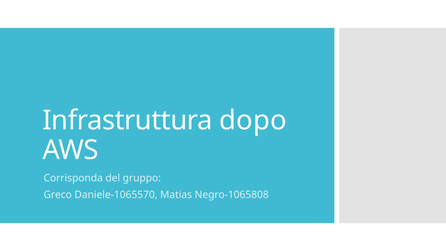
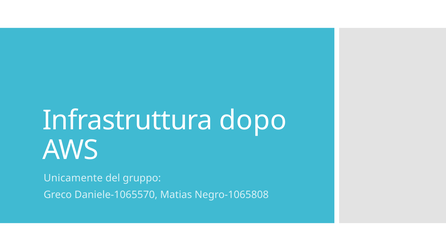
Corrisponda: Corrisponda -> Unicamente (73, 178)
